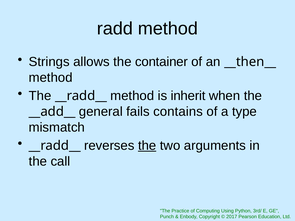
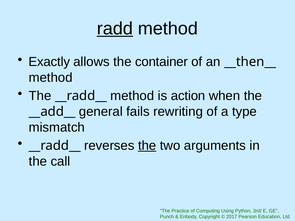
radd underline: none -> present (115, 29)
Strings: Strings -> Exactly (49, 62)
inherit: inherit -> action (188, 96)
contains: contains -> rewriting (178, 112)
